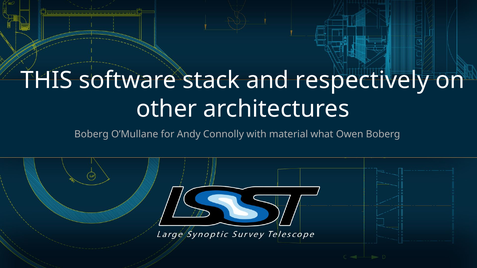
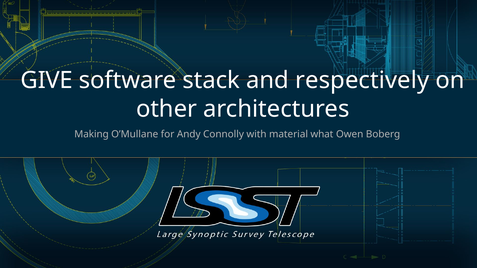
THIS: THIS -> GIVE (47, 80)
Boberg: Boberg -> Making (92, 134)
